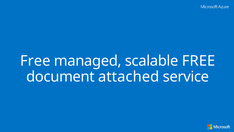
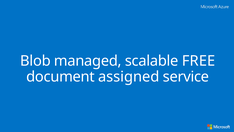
Free: Free -> Blob (35, 61)
attached: attached -> assigned (129, 76)
